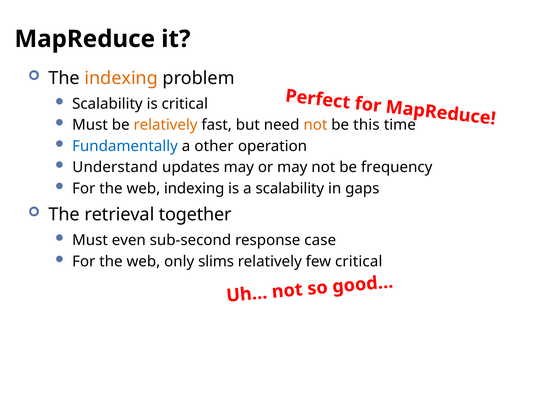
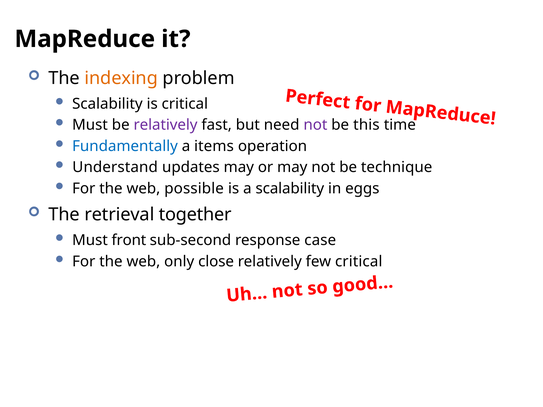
relatively colour: orange -> purple (166, 125)
not colour: orange -> purple (315, 125)
other: other -> items (214, 146)
frequency: frequency -> technique (397, 167)
web indexing: indexing -> possible (194, 189)
gaps: gaps -> eggs (362, 189)
even: even -> front (129, 240)
slims: slims -> close (216, 262)
